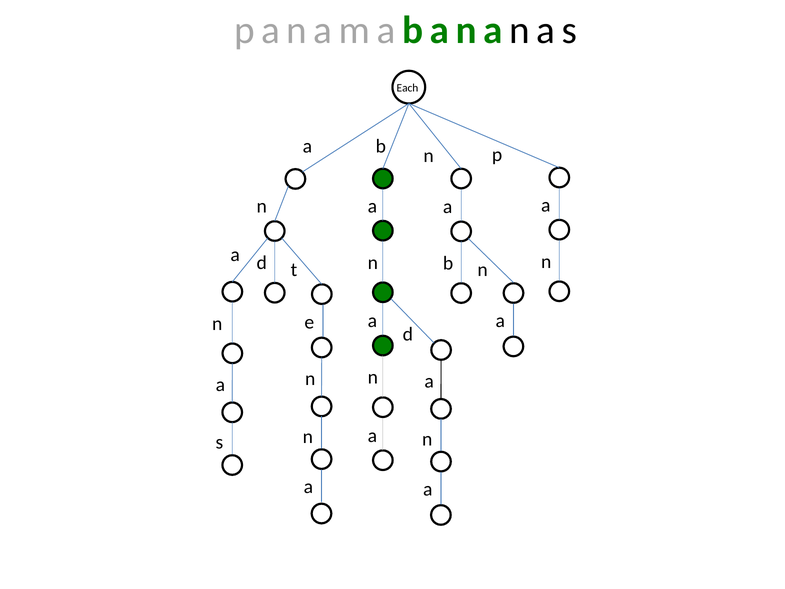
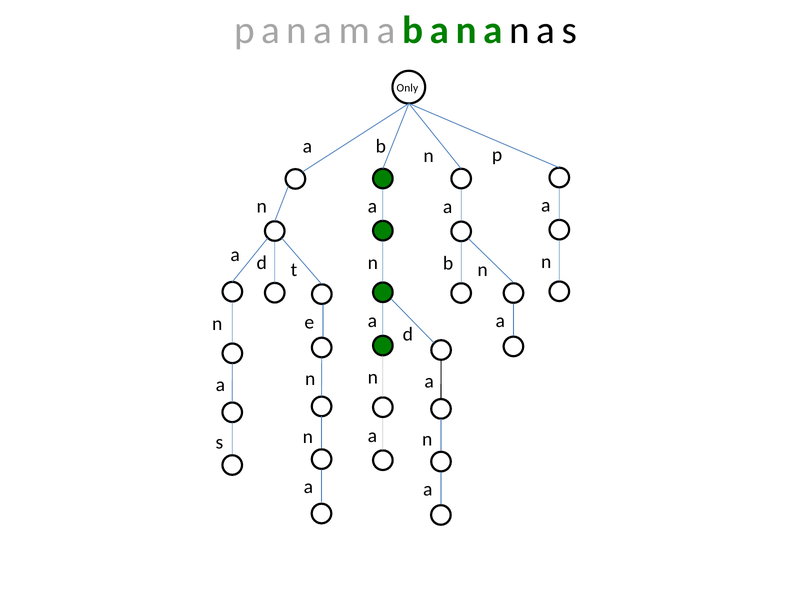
Each: Each -> Only (407, 88)
